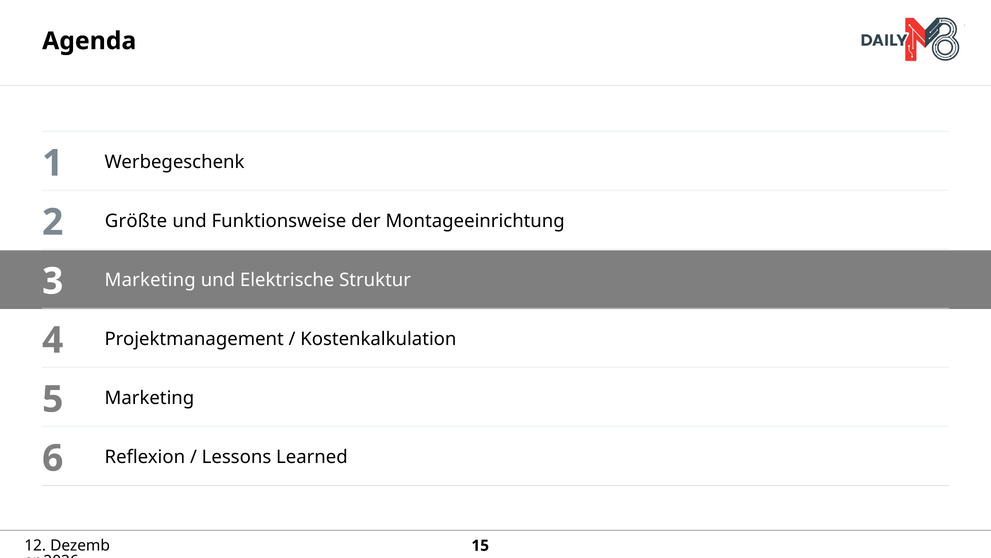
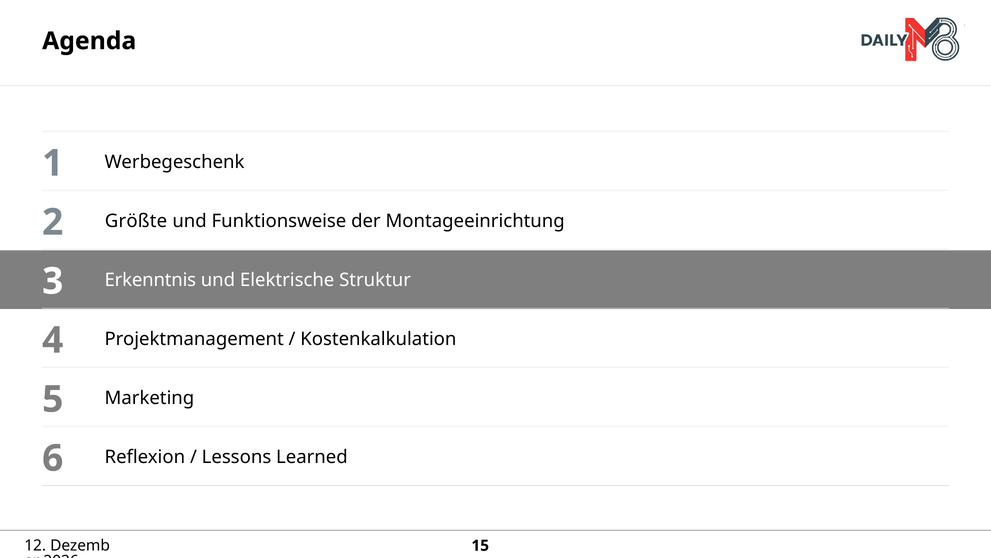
Marketing: Marketing -> Erkenntnis (150, 280)
